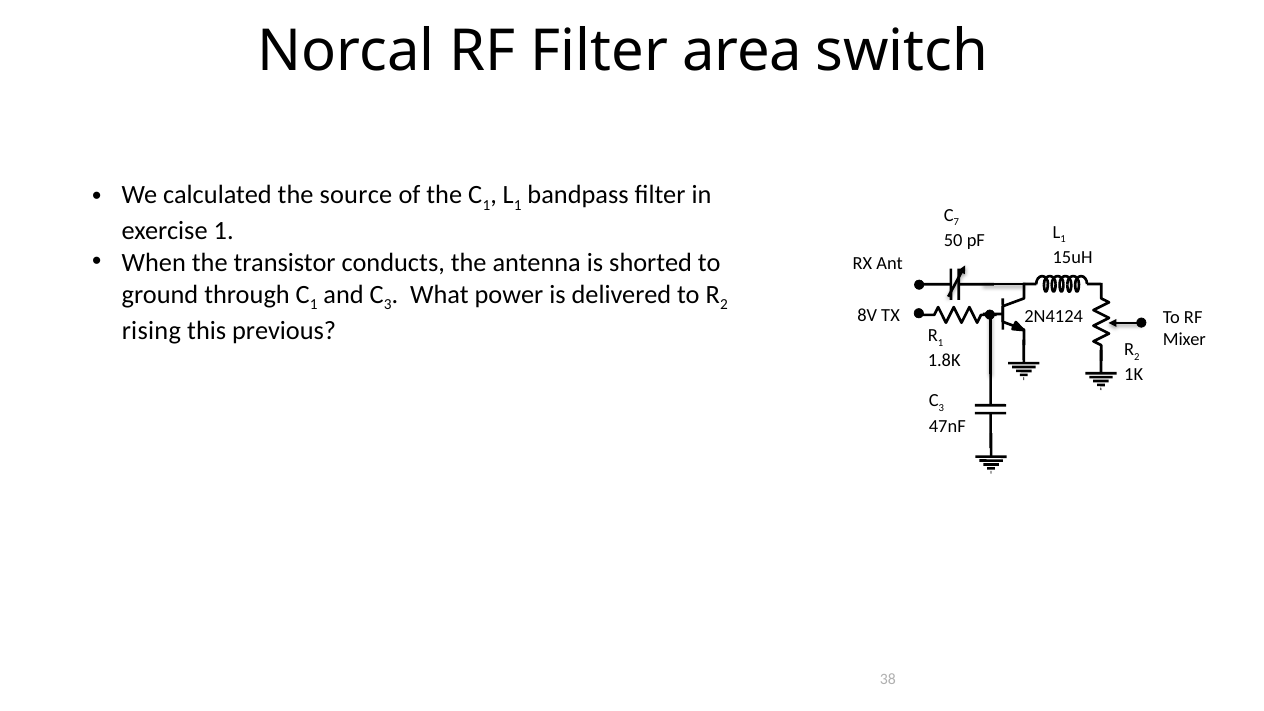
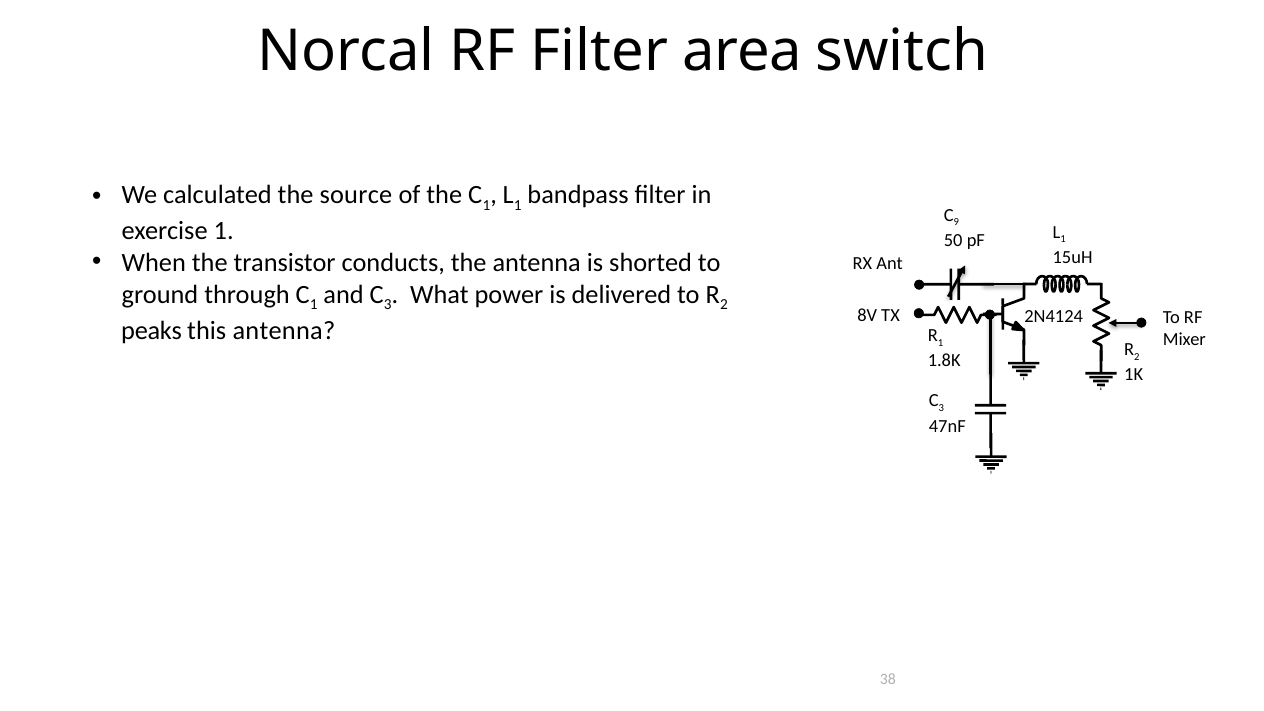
7: 7 -> 9 (956, 222)
rising: rising -> peaks (152, 330)
this previous: previous -> antenna (284, 330)
